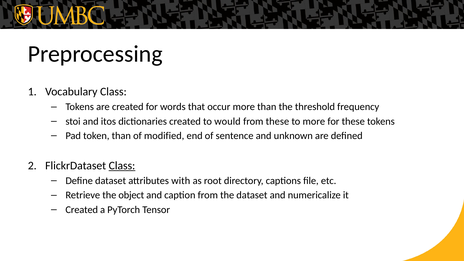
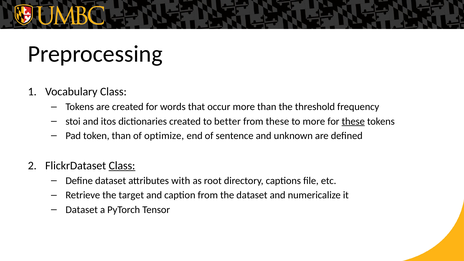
would: would -> better (227, 121)
these underline: none -> present (353, 121)
modified: modified -> optimize (164, 136)
object: object -> target (131, 195)
Created: Created -> Dataset (82, 210)
